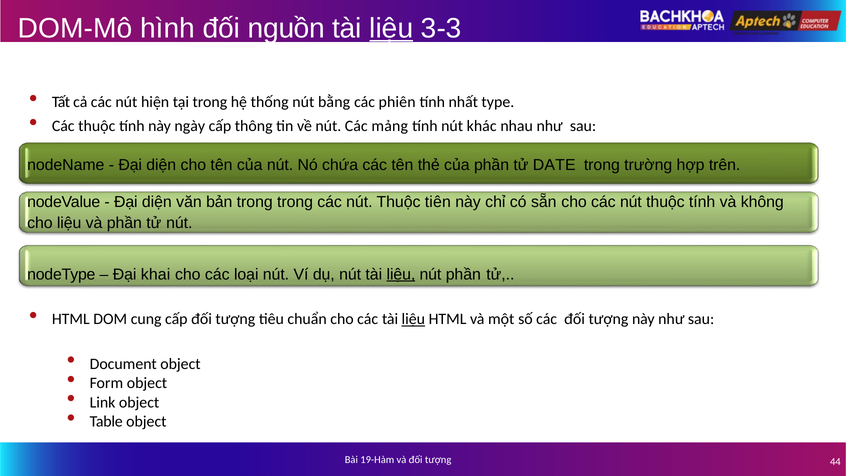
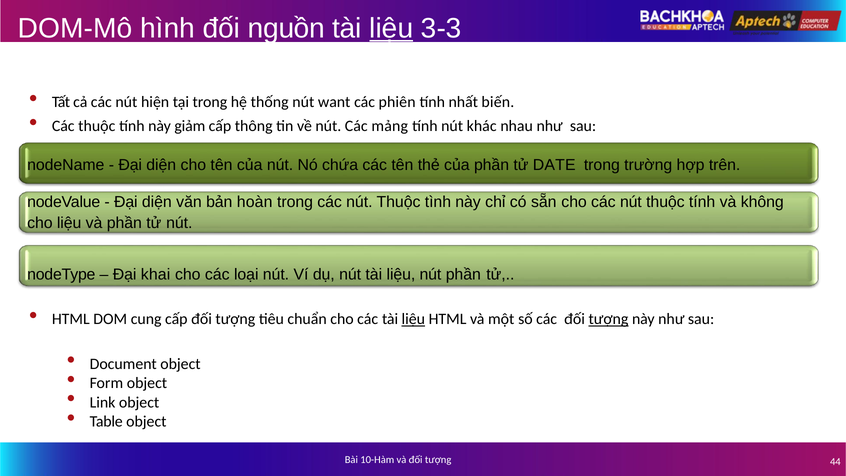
bằng: bằng -> want (334, 102)
type: type -> biến (498, 102)
ngày: ngày -> giảm (190, 126)
bản trong: trong -> hoàn (255, 202)
tiên: tiên -> tình (438, 202)
liệu underline: present -> none (401, 274)
tượng underline: none -> present (608, 319)
19-Hàm: 19-Hàm -> 10-Hàm (377, 460)
